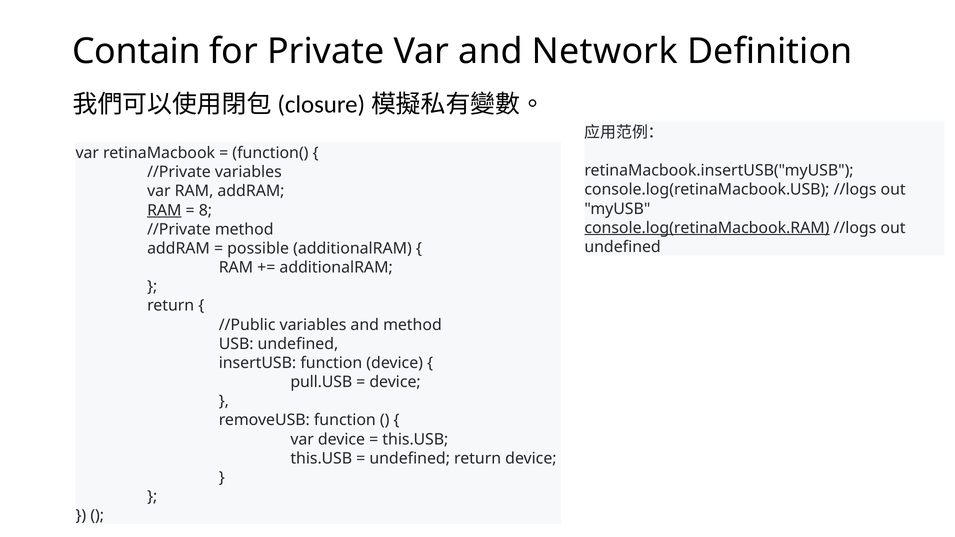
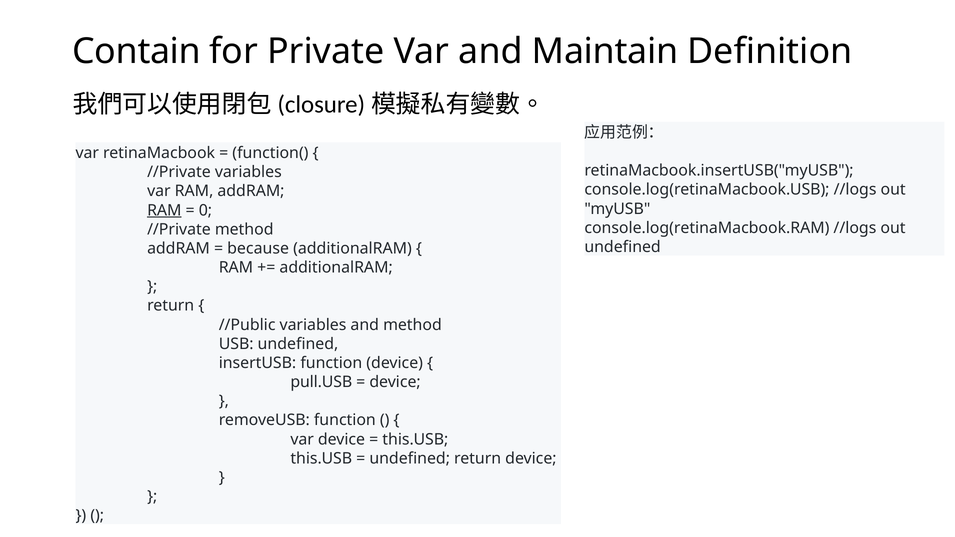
Network: Network -> Maintain (605, 51)
8: 8 -> 0 (205, 210)
console.log(retinaMacbook.RAM underline: present -> none (707, 228)
possible: possible -> because (258, 249)
